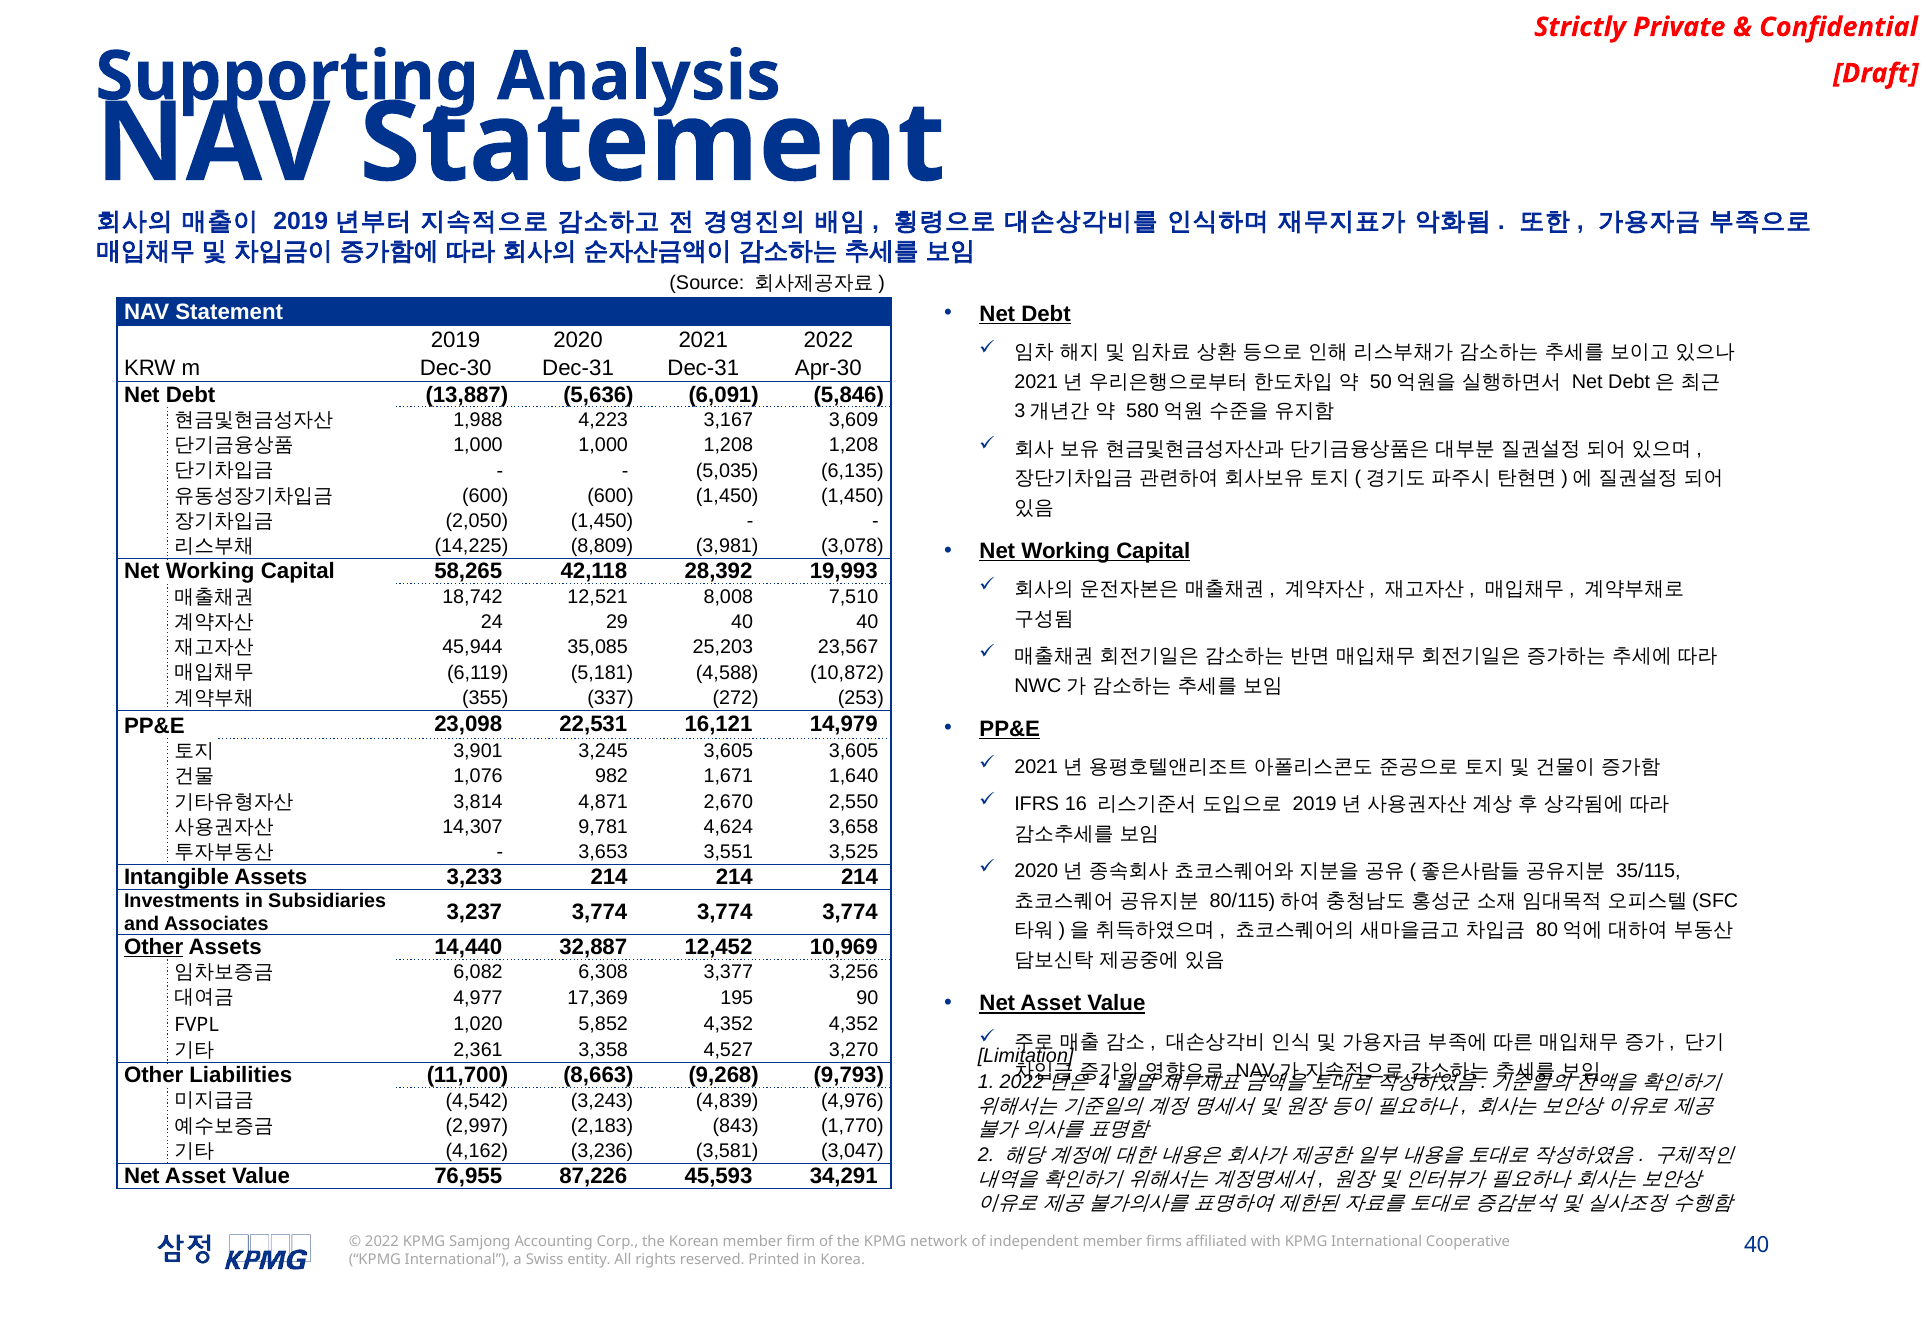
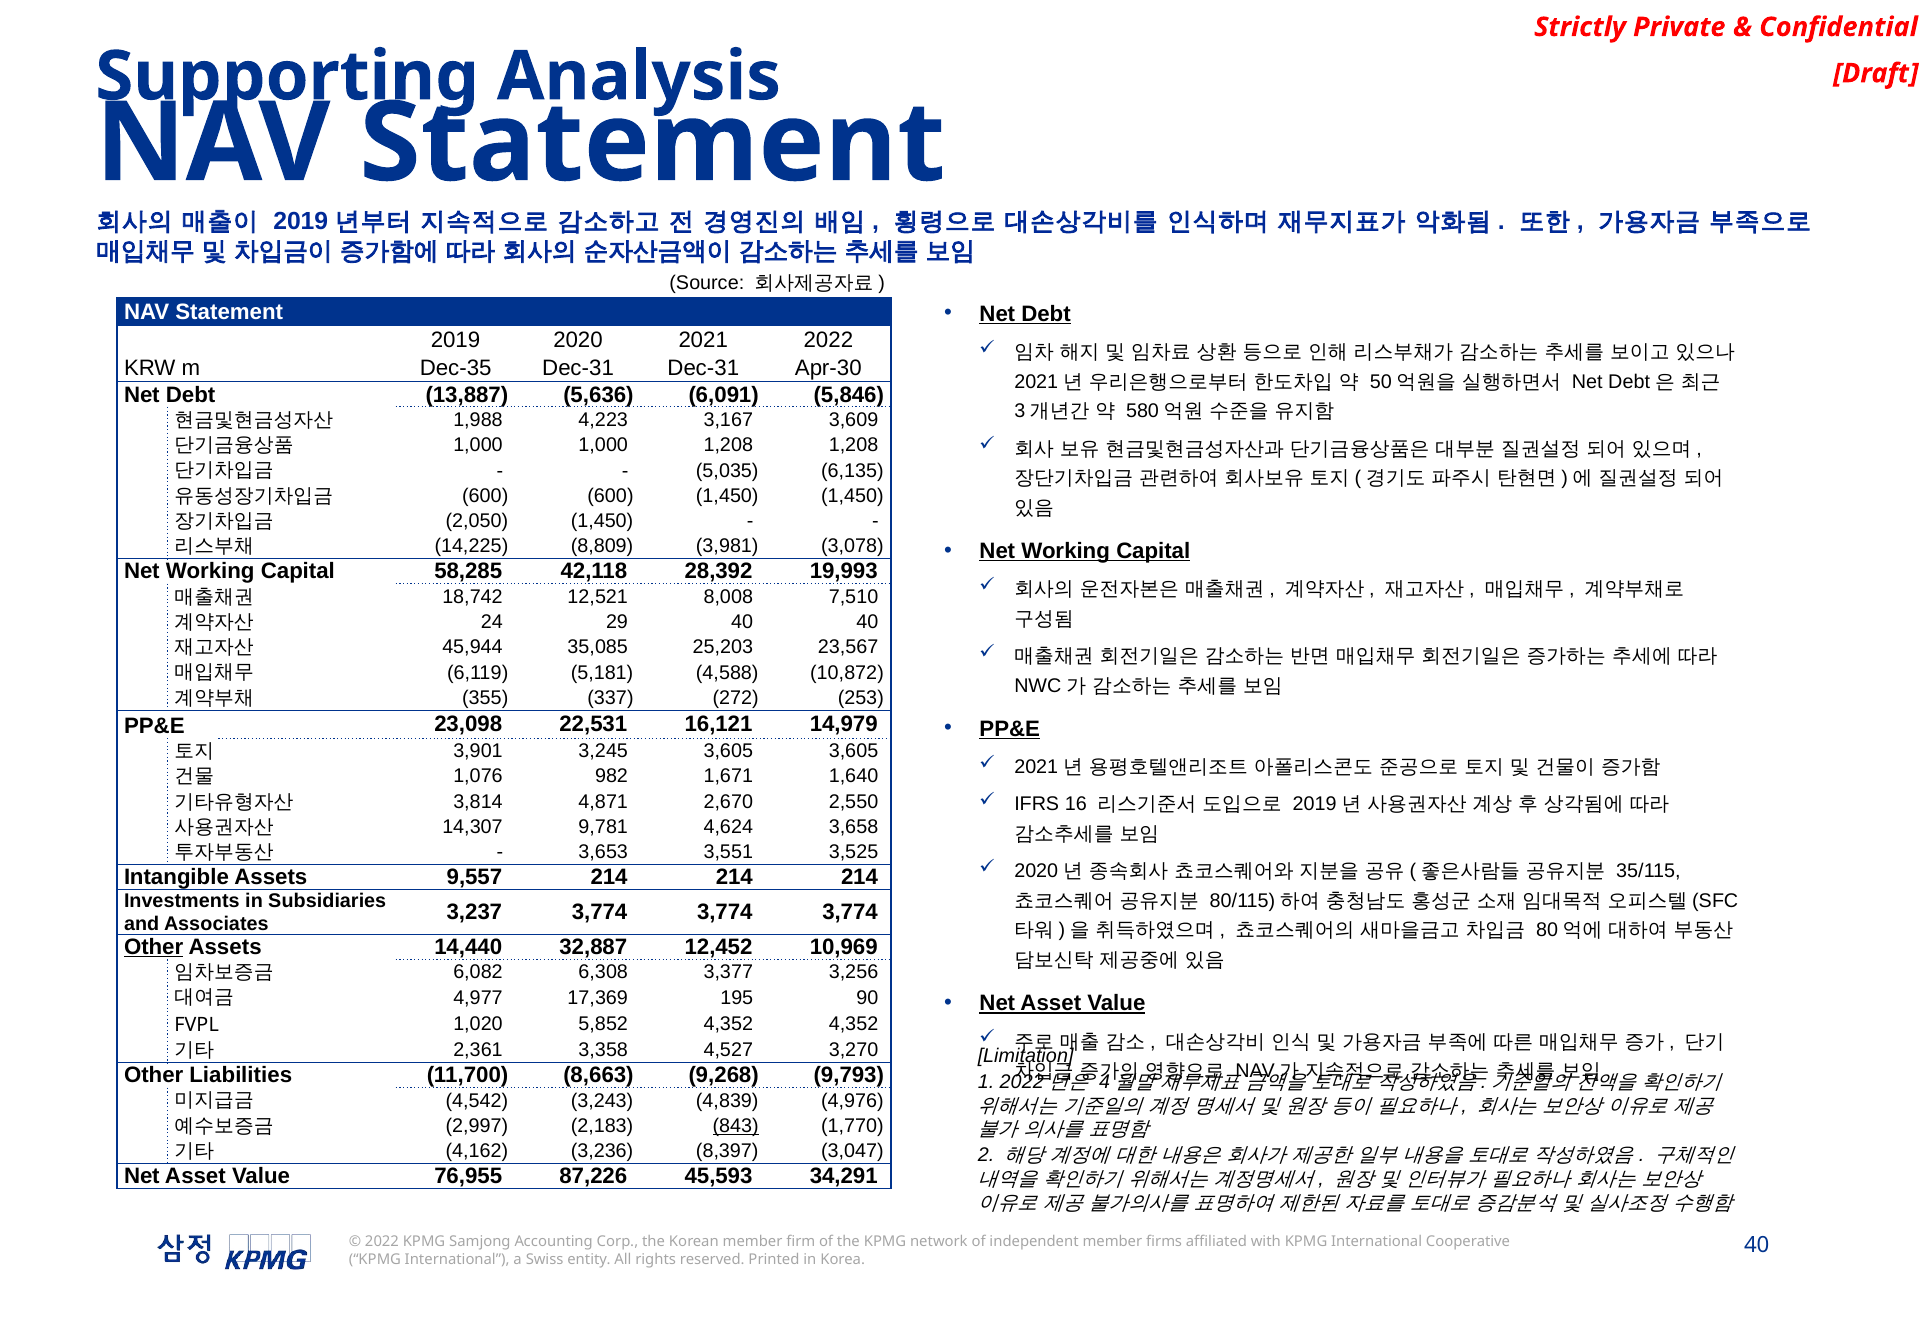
Dec-30: Dec-30 -> Dec-35 (456, 368)
58,265: 58,265 -> 58,285 (468, 571)
3,233: 3,233 -> 9,557 (474, 877)
843 underline: none -> present (736, 1126)
3,581: 3,581 -> 8,397 (727, 1151)
